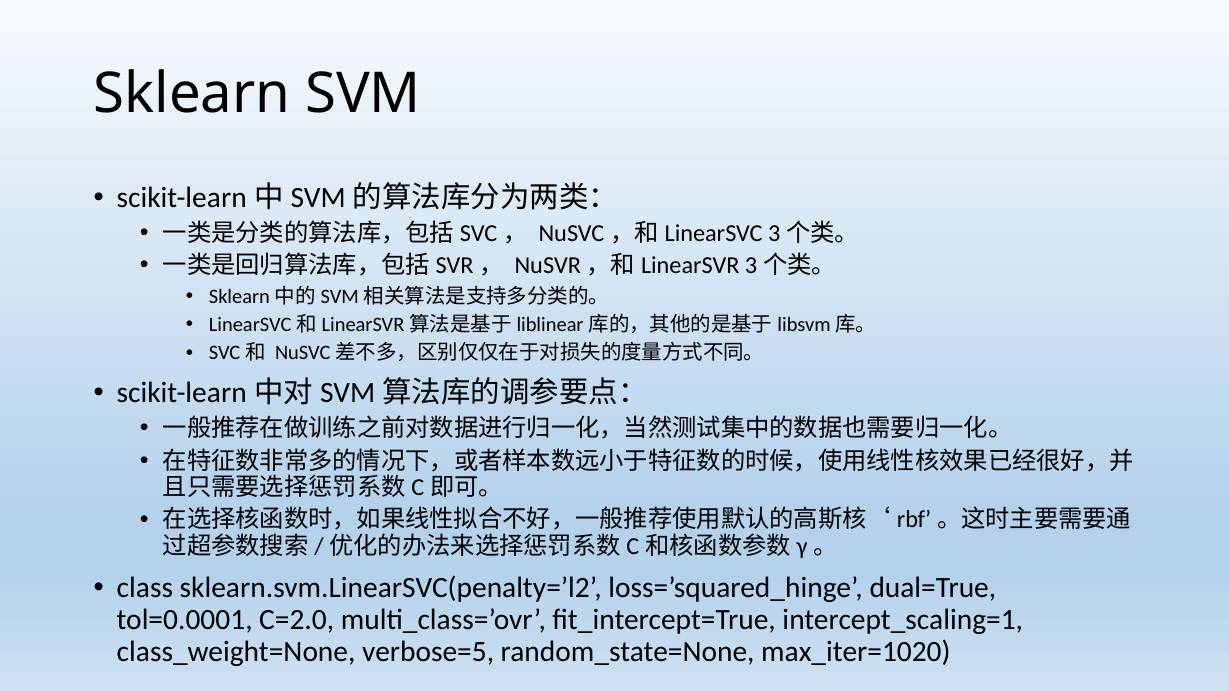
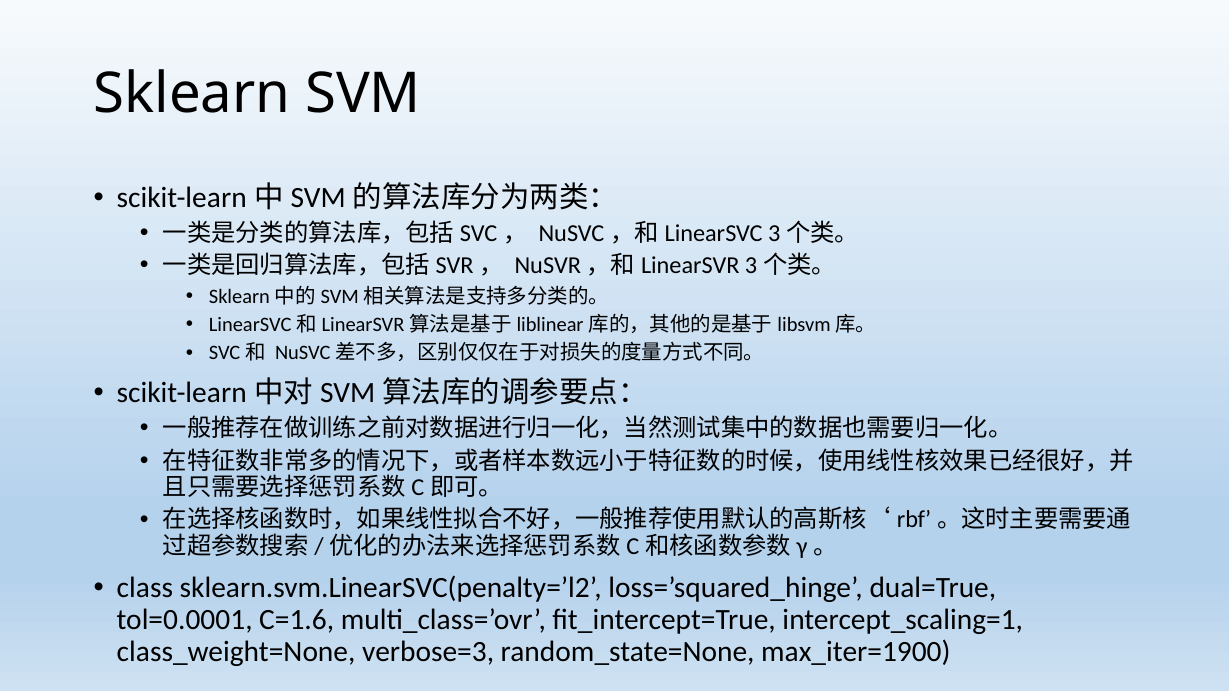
C=2.0: C=2.0 -> C=1.6 (297, 620)
verbose=5: verbose=5 -> verbose=3 (428, 652)
max_iter=1020: max_iter=1020 -> max_iter=1900 (856, 652)
